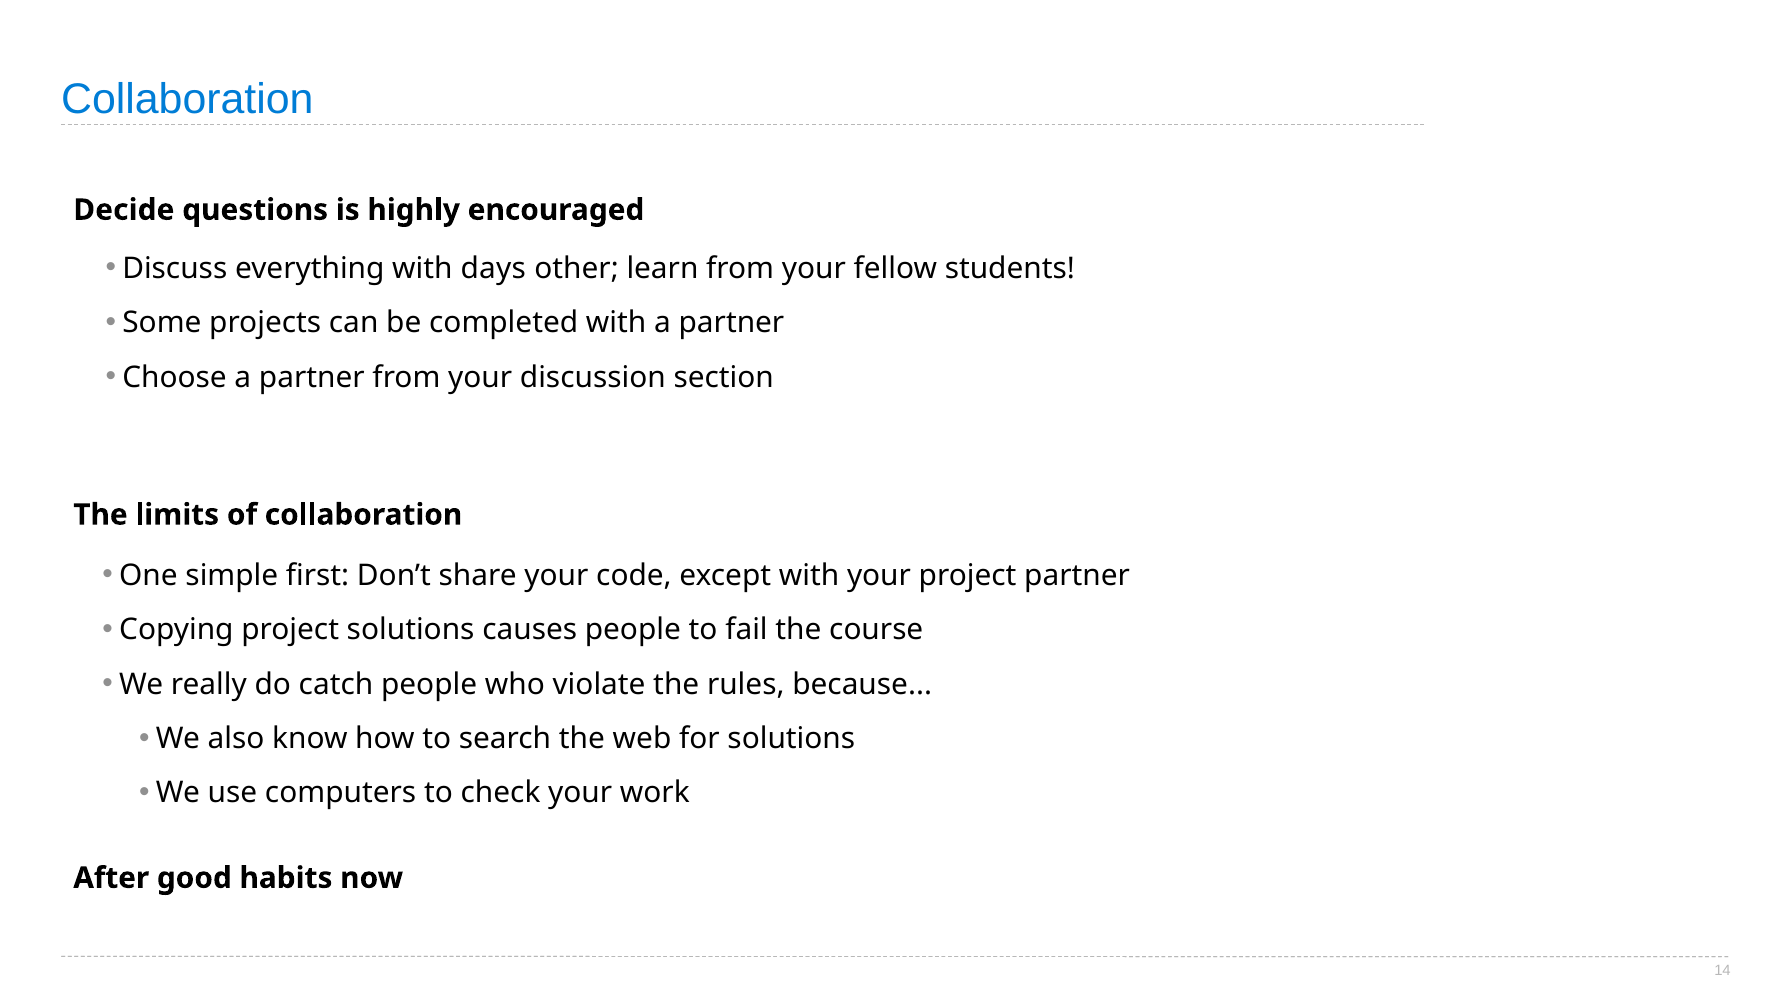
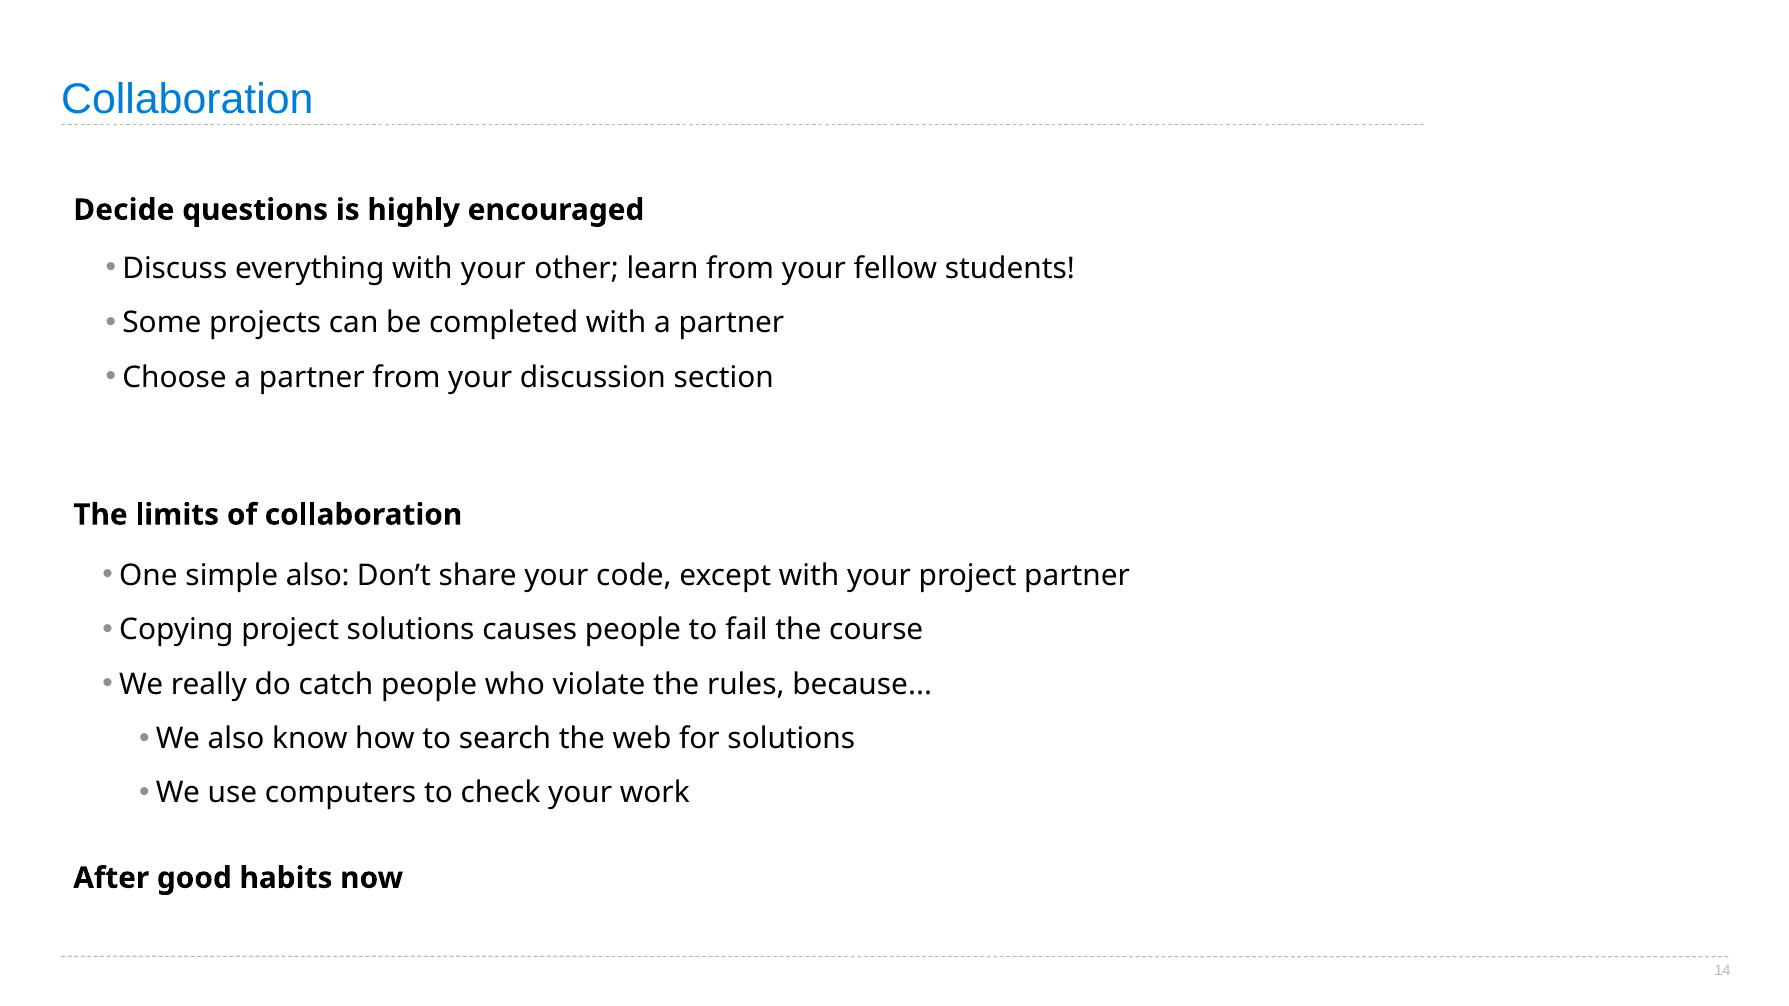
everything with days: days -> your (493, 269)
simple first: first -> also (318, 576)
